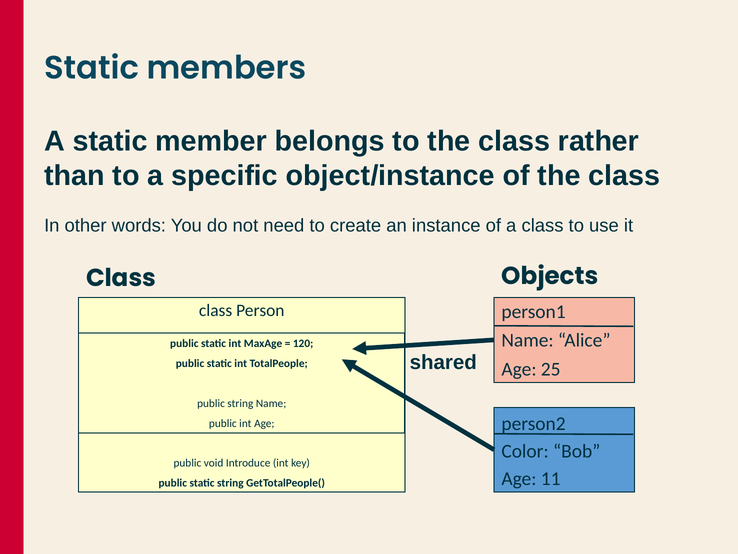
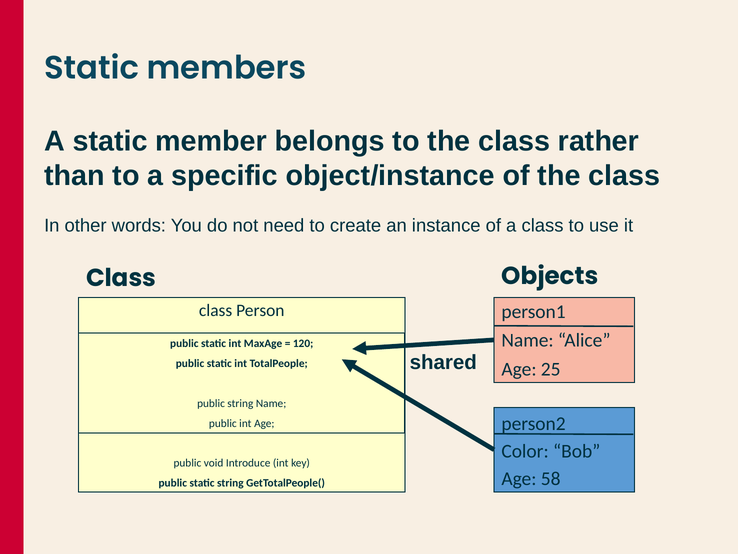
11: 11 -> 58 (551, 478)
